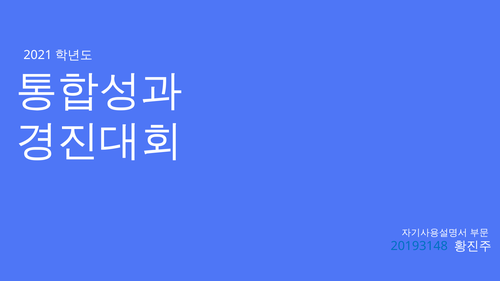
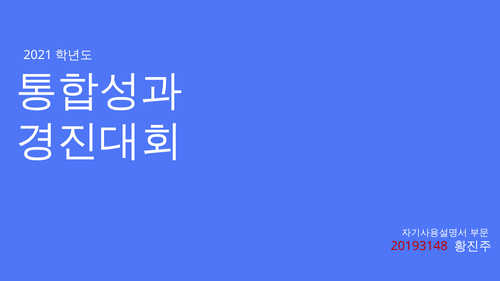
20193148 colour: blue -> red (419, 246)
